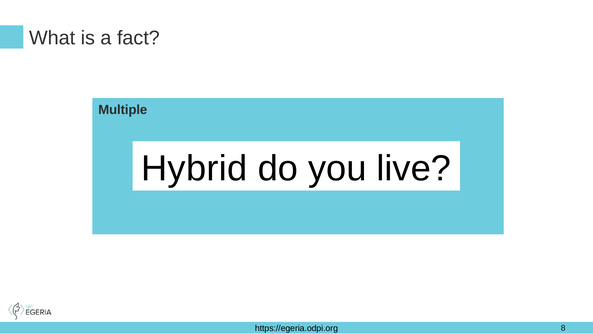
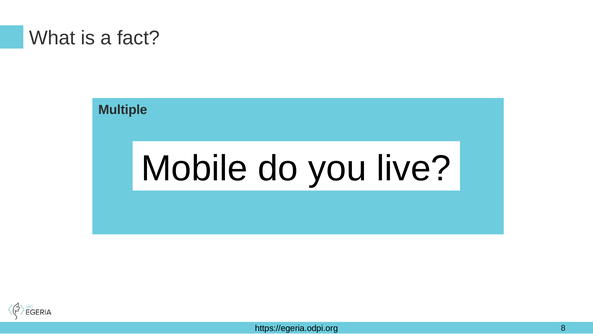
Hybrid: Hybrid -> Mobile (194, 168)
